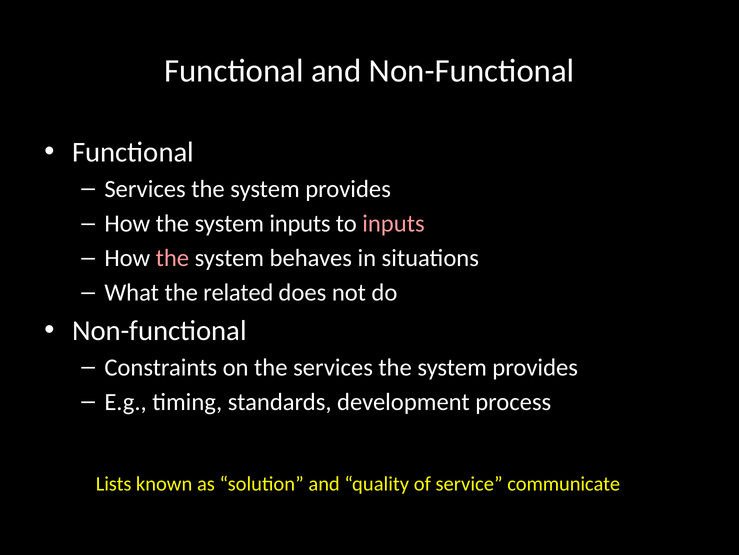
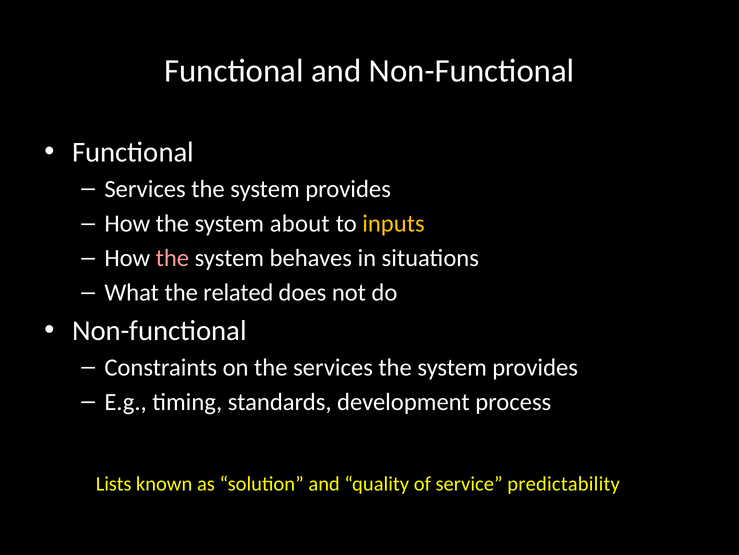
system inputs: inputs -> about (300, 223)
inputs colour: pink -> yellow (393, 223)
communicate: communicate -> predictability (564, 483)
